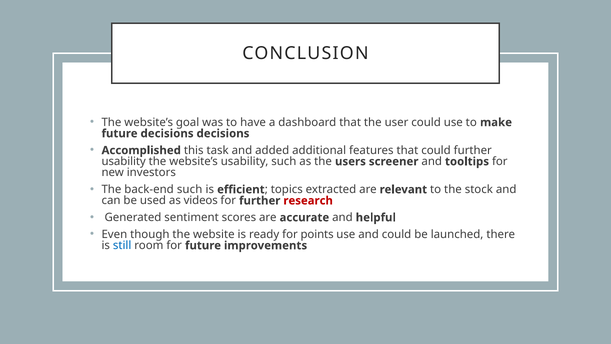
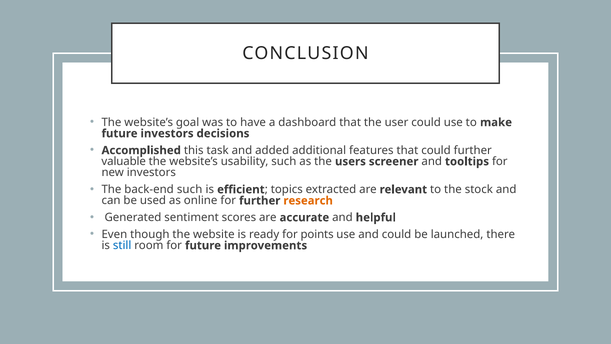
future decisions: decisions -> investors (167, 133)
usability: usability -> valuable (124, 161)
videos: videos -> online (201, 200)
research colour: red -> orange (308, 200)
